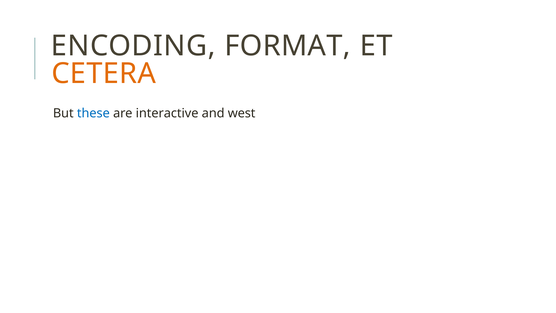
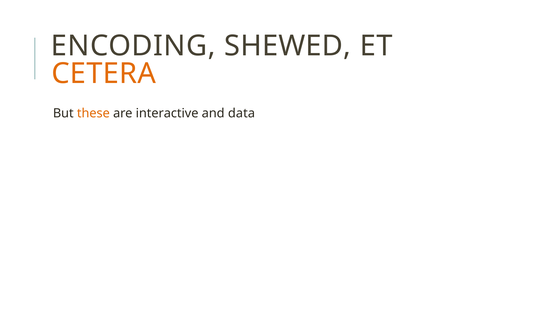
FORMAT: FORMAT -> SHEWED (288, 46)
these colour: blue -> orange (93, 113)
west: west -> data (241, 113)
